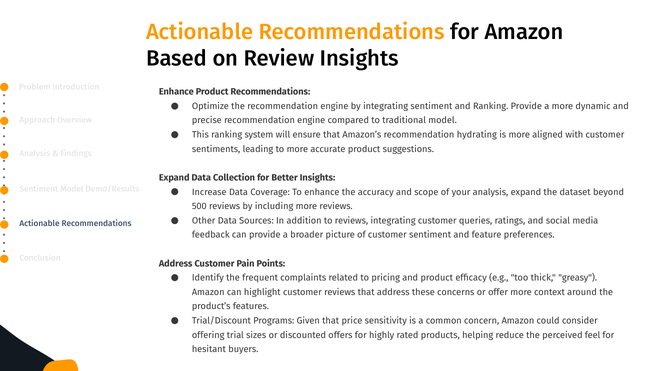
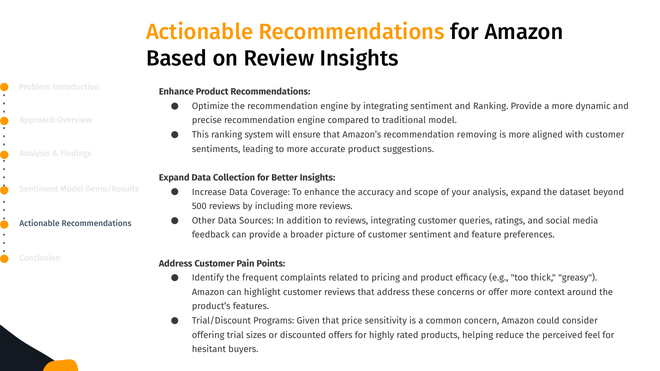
hydrating: hydrating -> removing (477, 135)
